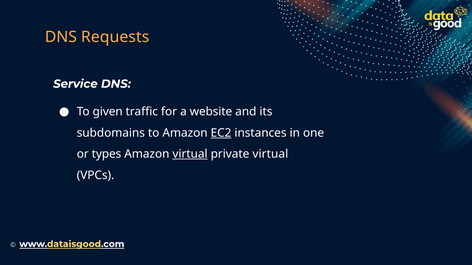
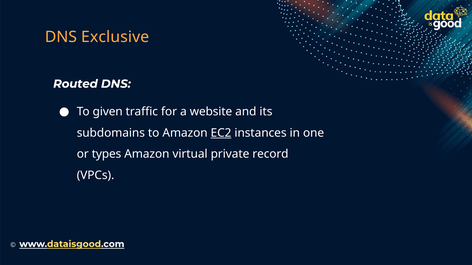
Requests: Requests -> Exclusive (115, 37)
Service: Service -> Routed (75, 84)
virtual underline: present -> none (190, 154)
private virtual: virtual -> record (270, 154)
